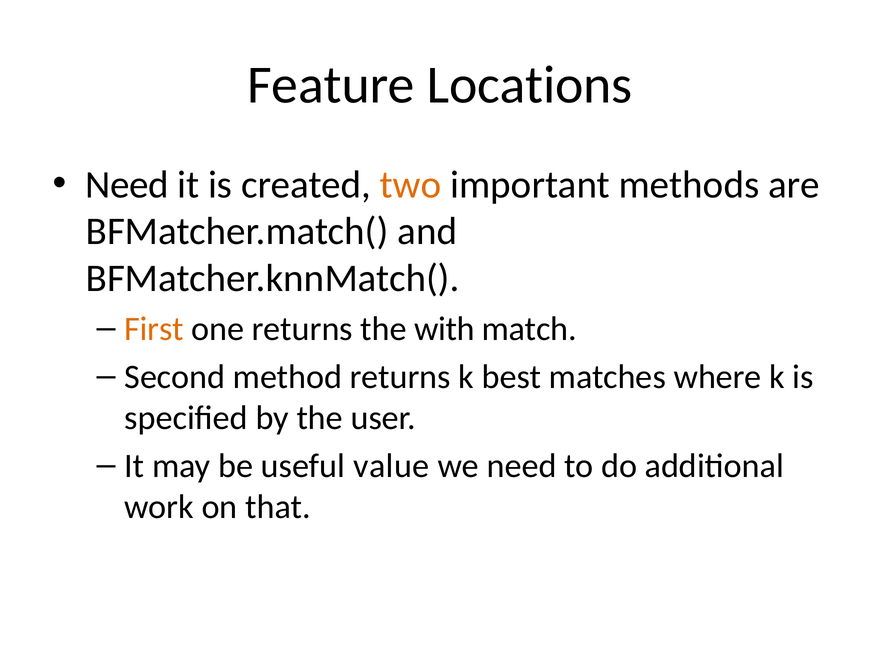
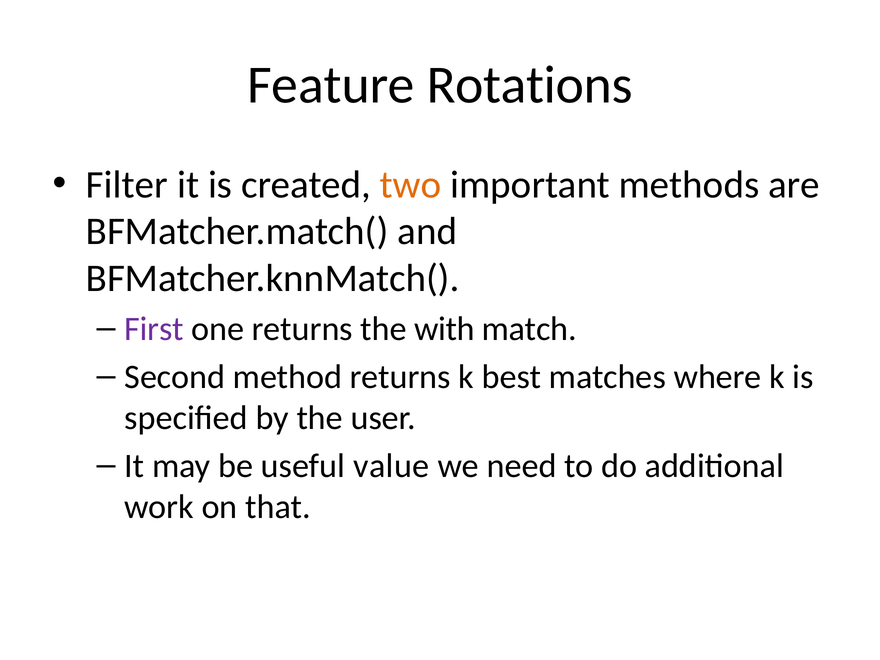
Locations: Locations -> Rotations (530, 85)
Need: Need -> Filter (127, 185)
First colour: orange -> purple (154, 329)
